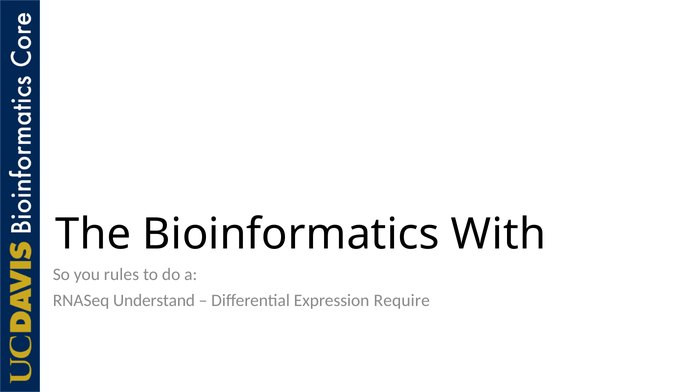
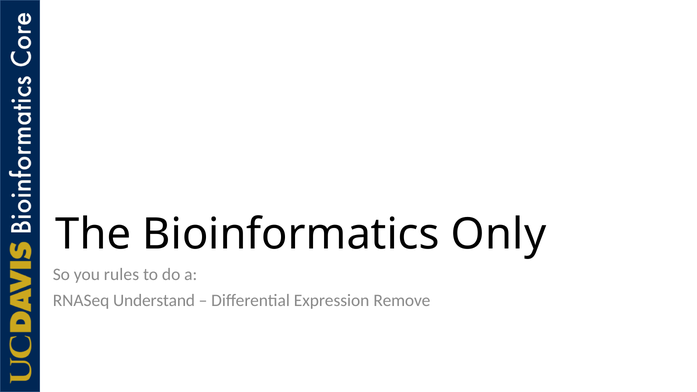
With: With -> Only (499, 234)
Require: Require -> Remove (402, 300)
